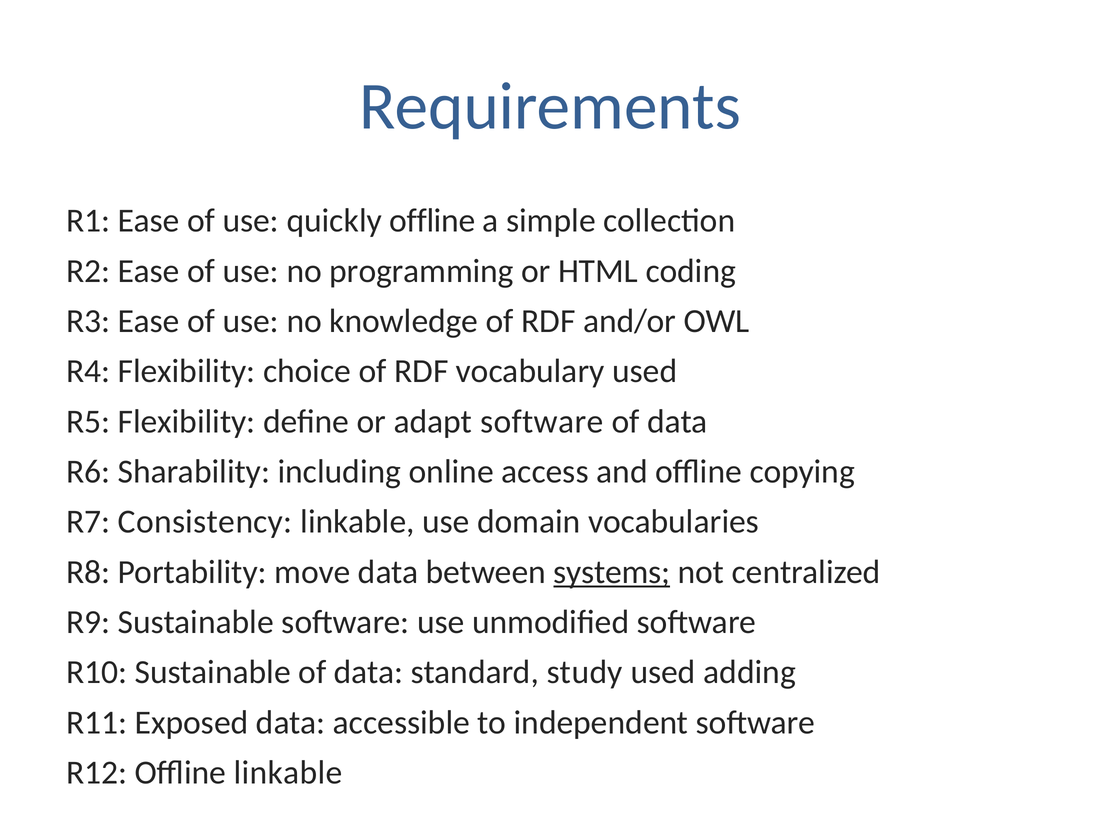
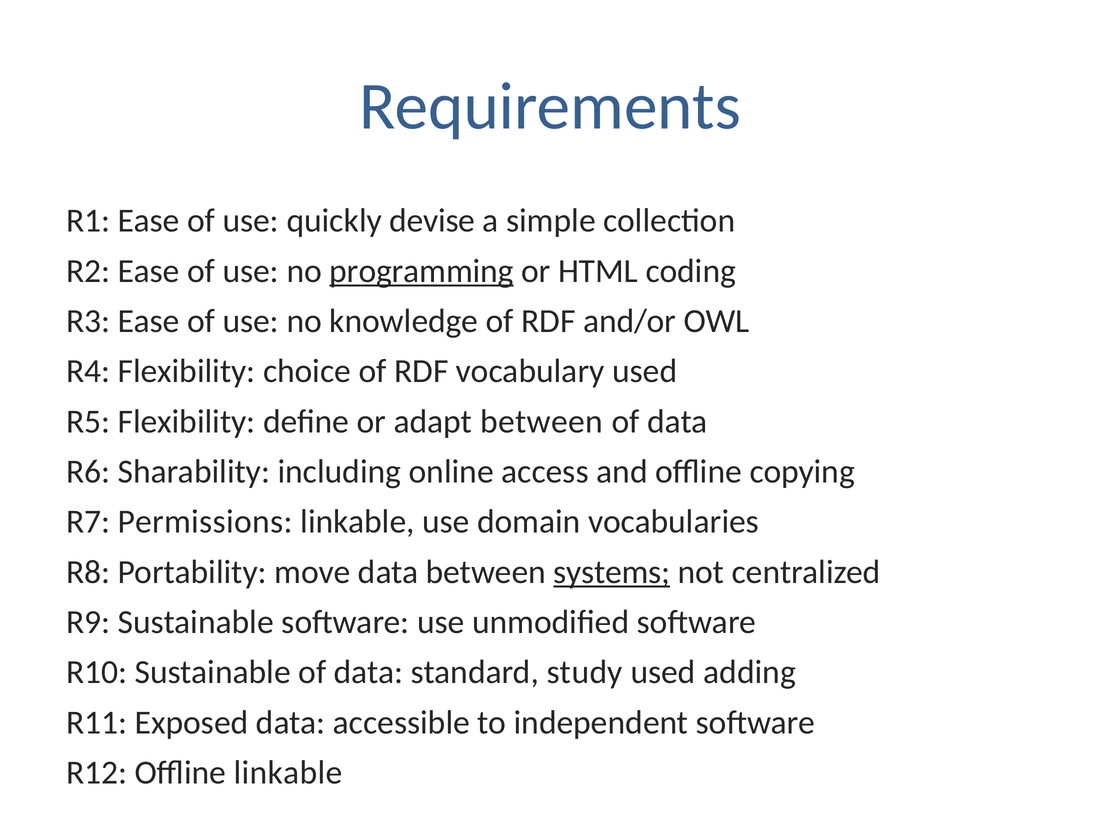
quickly offline: offline -> devise (432, 221)
programming underline: none -> present (422, 271)
adapt software: software -> between (542, 421)
Consistency: Consistency -> Permissions (205, 522)
